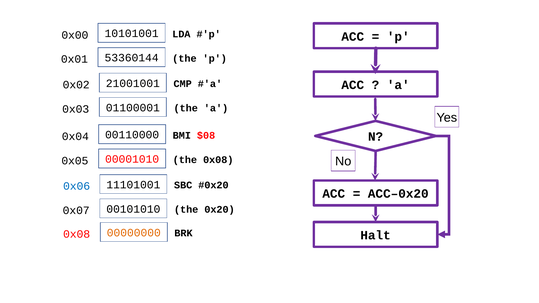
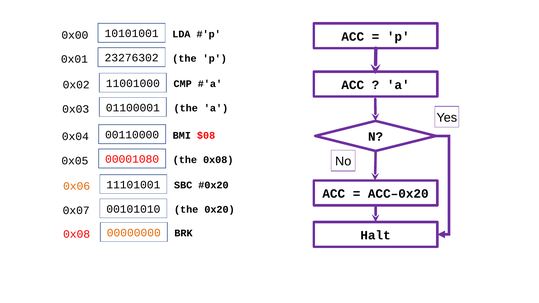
53360144: 53360144 -> 23276302 (132, 58)
21001001: 21001001 -> 11001000 (133, 84)
00001010: 00001010 -> 00001080 (132, 159)
0x06 colour: blue -> orange (77, 186)
